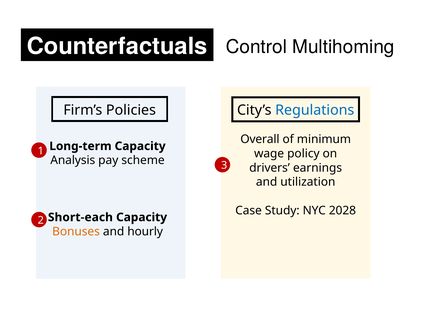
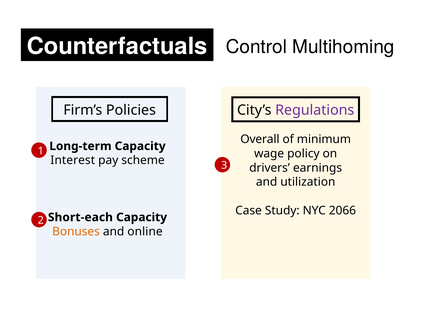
Regulations colour: blue -> purple (315, 110)
Analysis: Analysis -> Interest (73, 160)
2028: 2028 -> 2066 (342, 211)
hourly: hourly -> online (145, 232)
